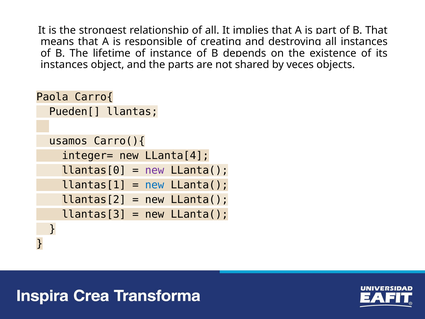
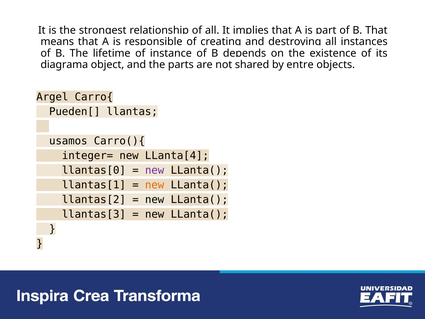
instances: instances -> diagrama (64, 65)
veces: veces -> entre (300, 65)
Paola: Paola -> Argel (52, 97)
new colour: blue -> orange (155, 185)
